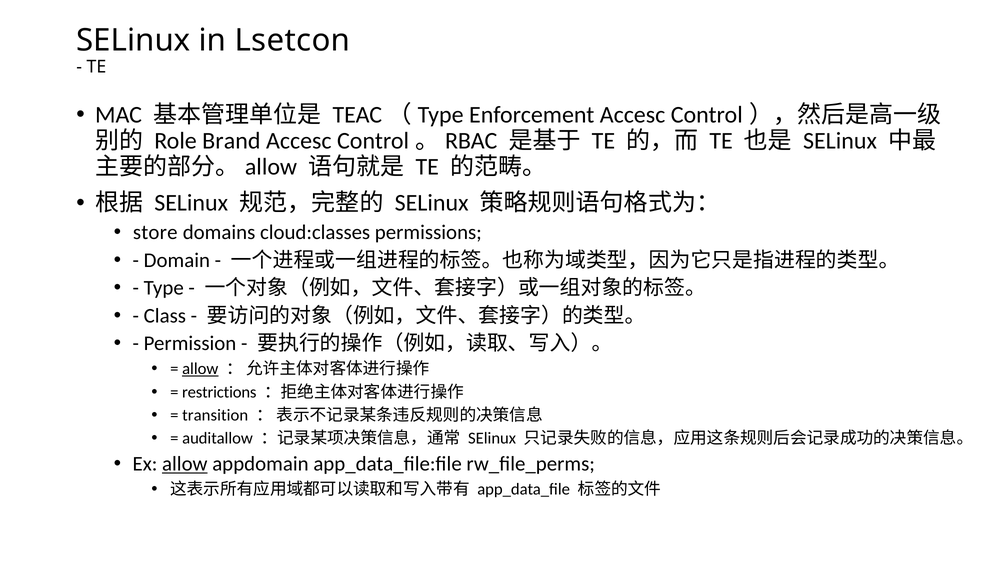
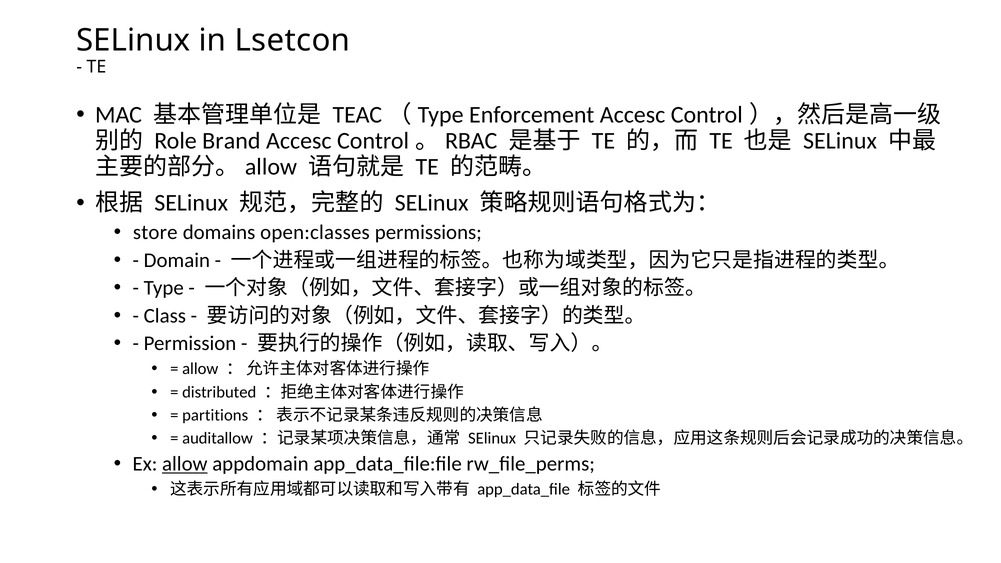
cloud:classes: cloud:classes -> open:classes (315, 233)
allow underline: present -> none (200, 369)
restrictions: restrictions -> distributed (219, 392)
transition: transition -> partitions (215, 415)
